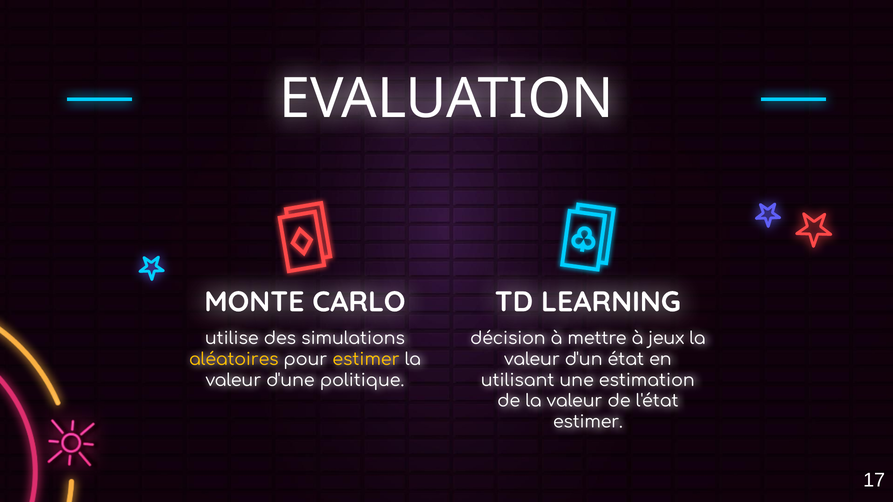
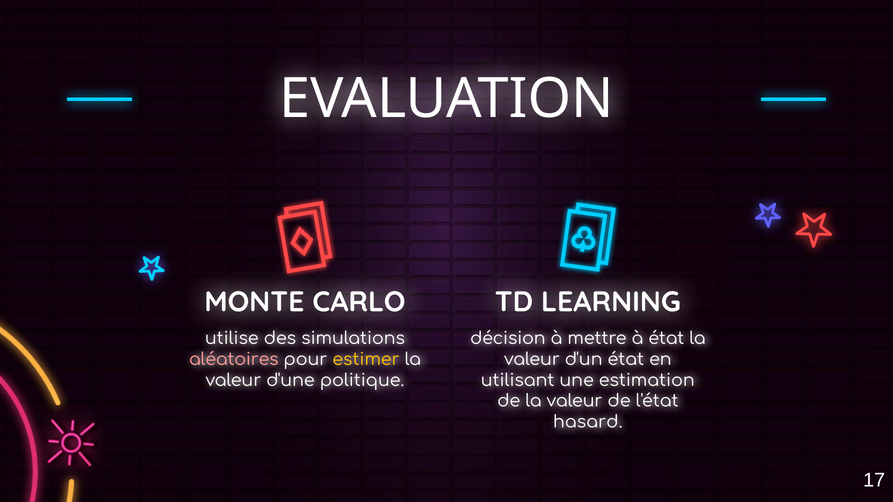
à jeux: jeux -> état (666, 339)
aléatoires colour: yellow -> pink (234, 360)
estimer: estimer -> hasard (588, 422)
